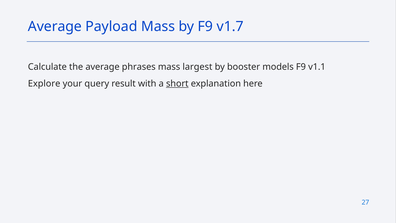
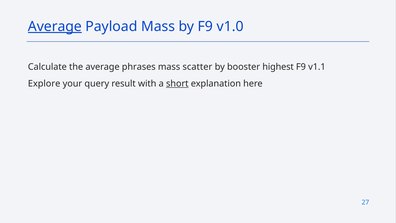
Average underline: none -> present (55, 26)
v1.7: v1.7 -> v1.0 (230, 26)
largest: largest -> scatter (197, 67)
models: models -> highest (278, 67)
